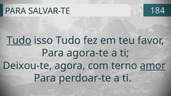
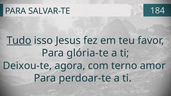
isso Tudo: Tudo -> Jesus (68, 41)
agora-te: agora-te -> glória-te (88, 53)
amor underline: present -> none (153, 66)
